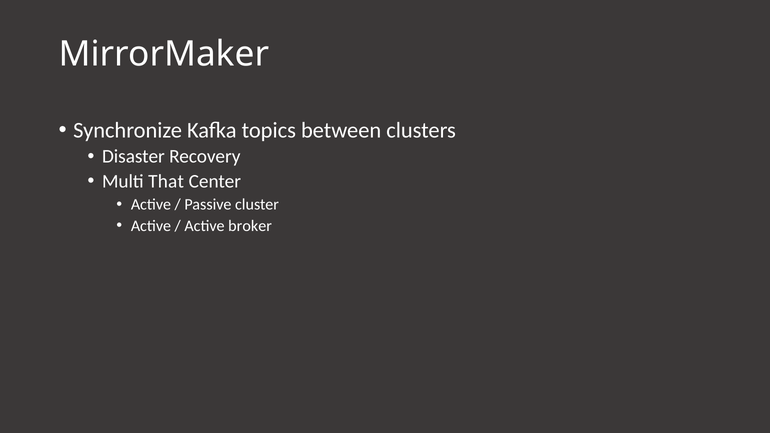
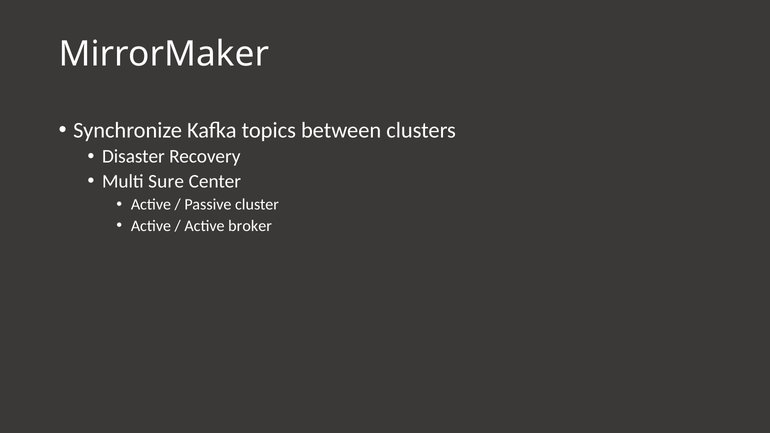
That: That -> Sure (166, 181)
